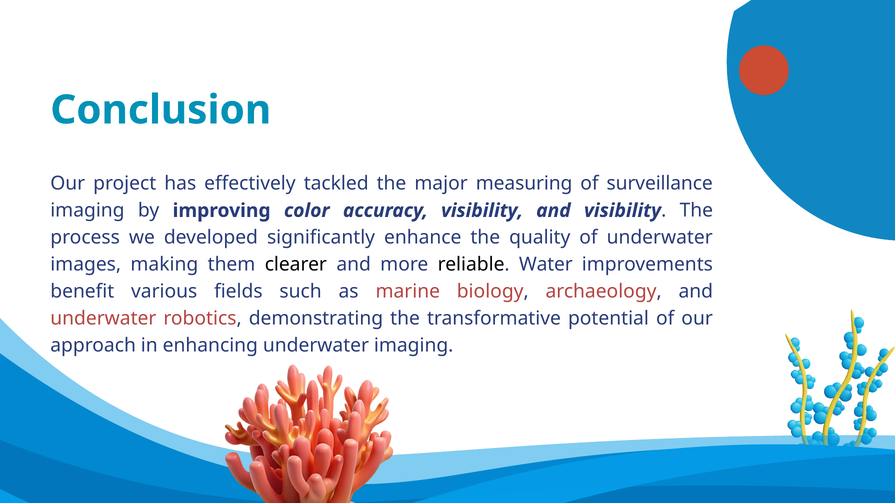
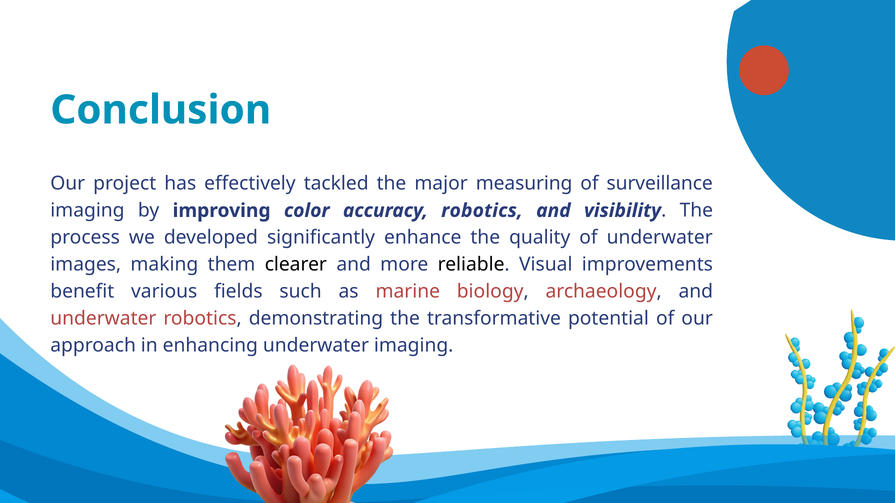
accuracy visibility: visibility -> robotics (482, 211)
Water: Water -> Visual (546, 265)
